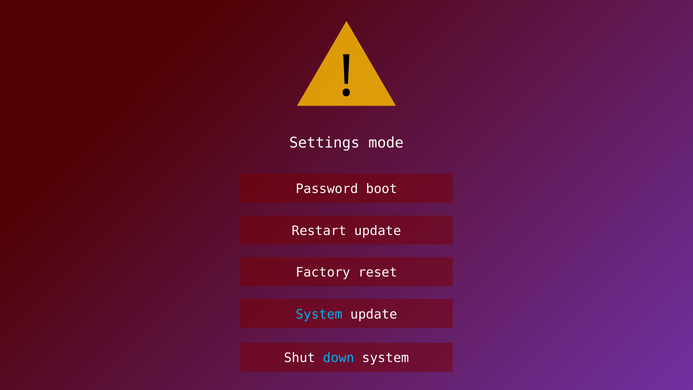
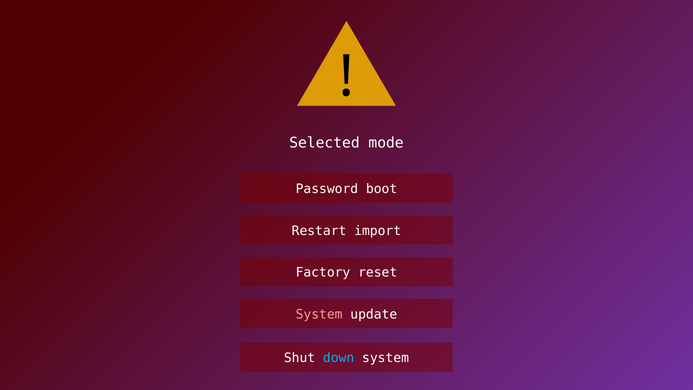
Settings: Settings -> Selected (324, 143)
Restart update: update -> import (378, 231)
System colour: light blue -> pink (319, 314)
